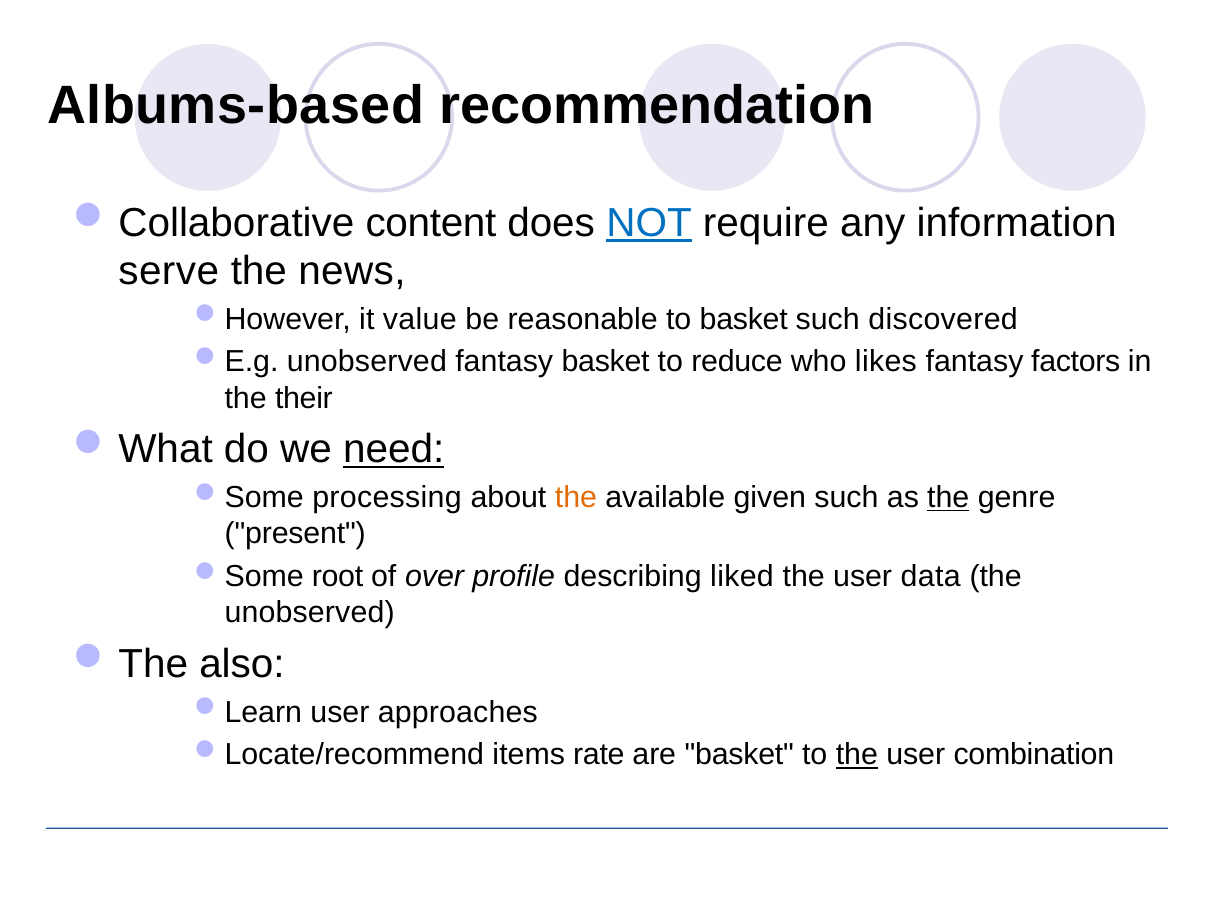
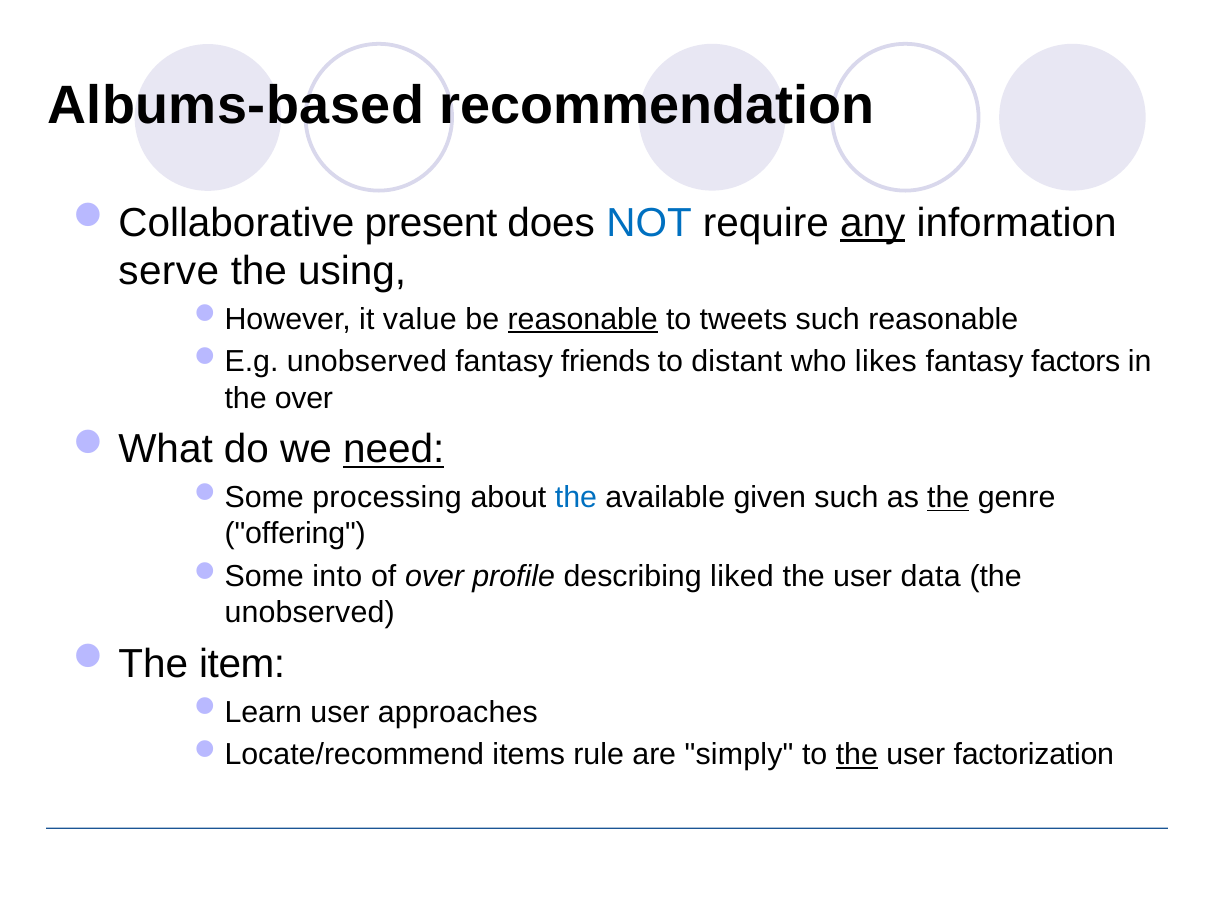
content: content -> present (431, 223)
NOT underline: present -> none (649, 223)
any underline: none -> present (873, 223)
news: news -> using (352, 271)
reasonable underline: none -> present (583, 319)
to basket: basket -> tweets (744, 319)
such discovered: discovered -> reasonable (943, 319)
fantasy basket: basket -> friends (606, 362)
reduce: reduce -> distant (737, 362)
the their: their -> over (304, 398)
the colour: orange -> blue (576, 497)
present: present -> offering (295, 534)
root: root -> into (337, 576)
also: also -> item (242, 664)
rate: rate -> rule (599, 754)
are basket: basket -> simply (739, 754)
combination: combination -> factorization (1034, 754)
